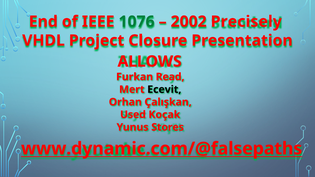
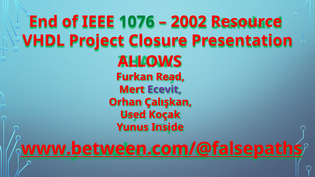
Precisely: Precisely -> Resource (246, 22)
Ecevit colour: black -> purple (164, 89)
Stores: Stores -> Inside (168, 127)
www.dynamic.com/@falsepaths: www.dynamic.com/@falsepaths -> www.between.com/@falsepaths (162, 149)
